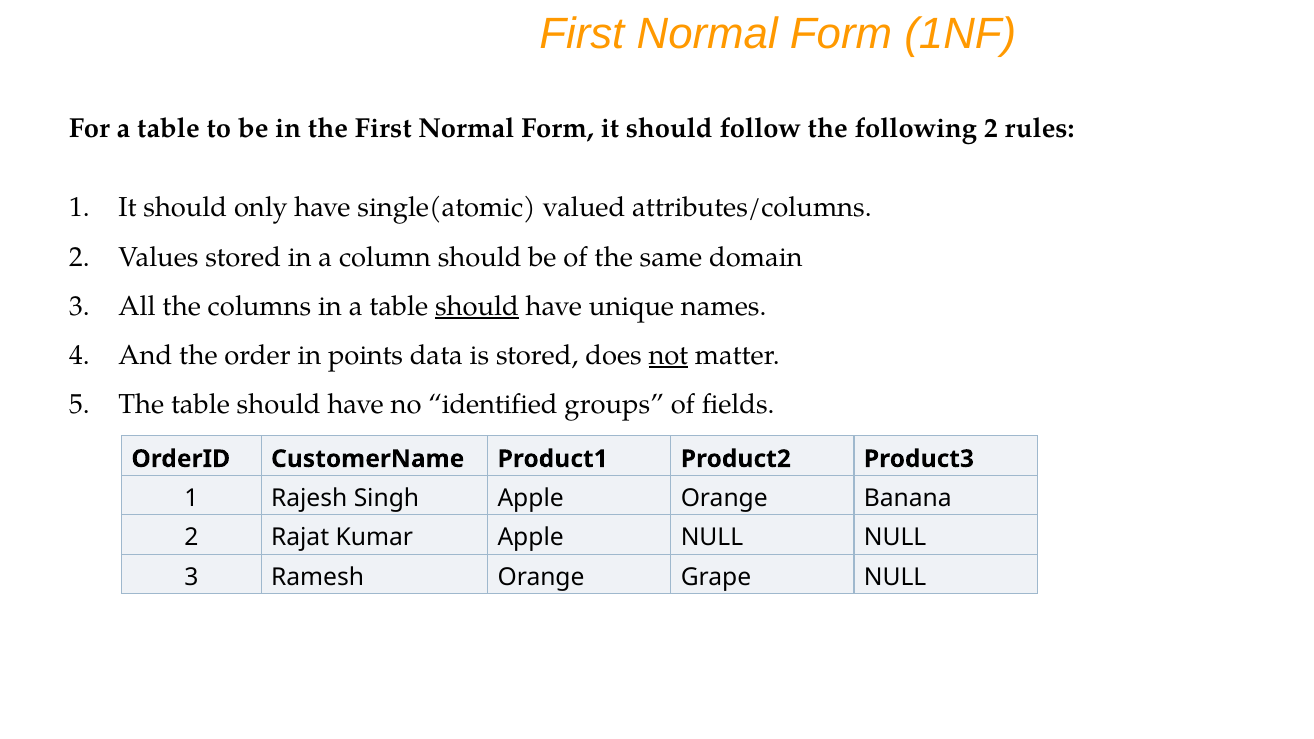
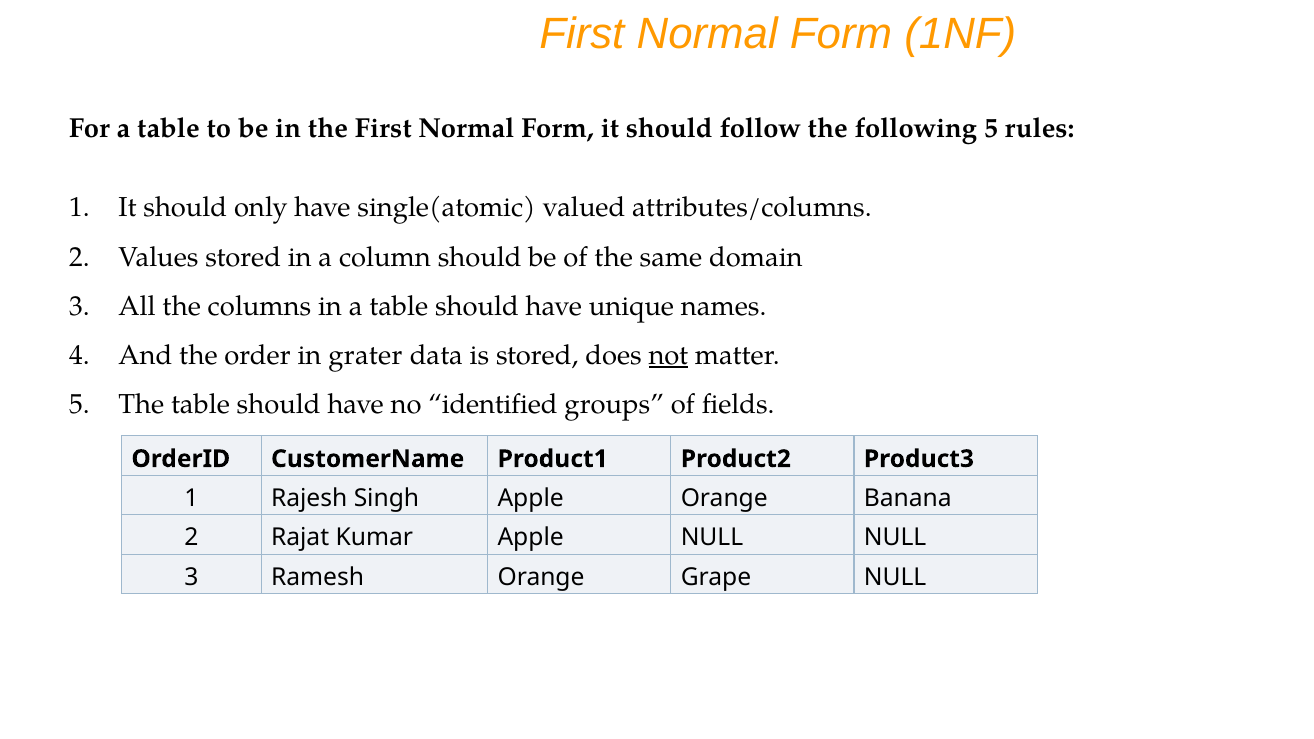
following 2: 2 -> 5 (991, 129)
should underline: present -> none (477, 306)
points: points -> grater (365, 356)
